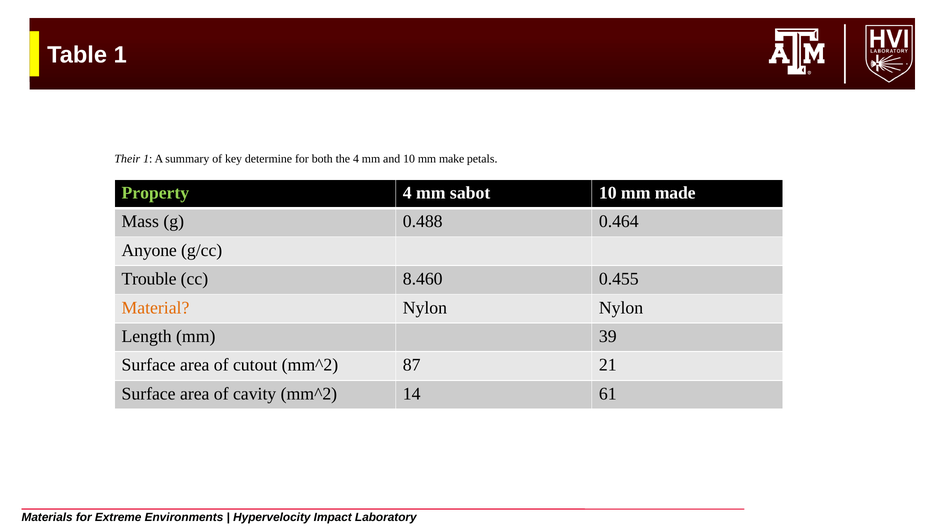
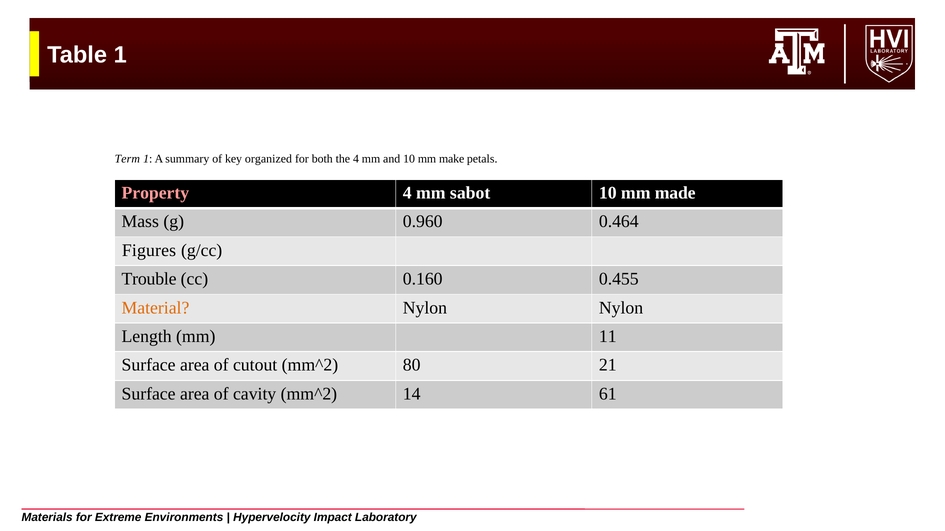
Their: Their -> Term (127, 159)
determine: determine -> organized (268, 159)
Property colour: light green -> pink (155, 193)
0.488: 0.488 -> 0.960 (423, 222)
Anyone: Anyone -> Figures (149, 251)
8.460: 8.460 -> 0.160 (423, 279)
39: 39 -> 11 (608, 337)
87: 87 -> 80 (412, 366)
